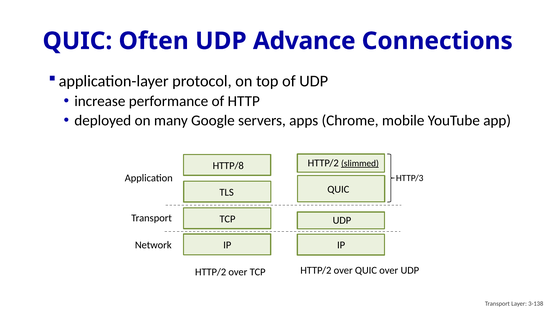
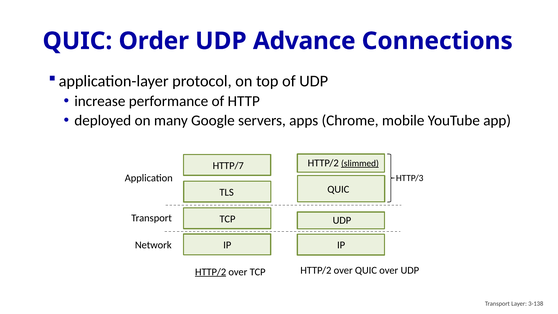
Often: Often -> Order (154, 41)
HTTP/8: HTTP/8 -> HTTP/7 (228, 166)
HTTP/2 underline: none -> present (211, 272)
